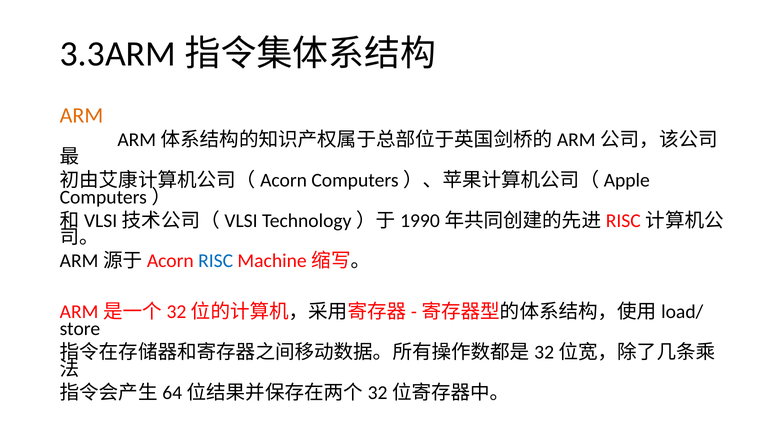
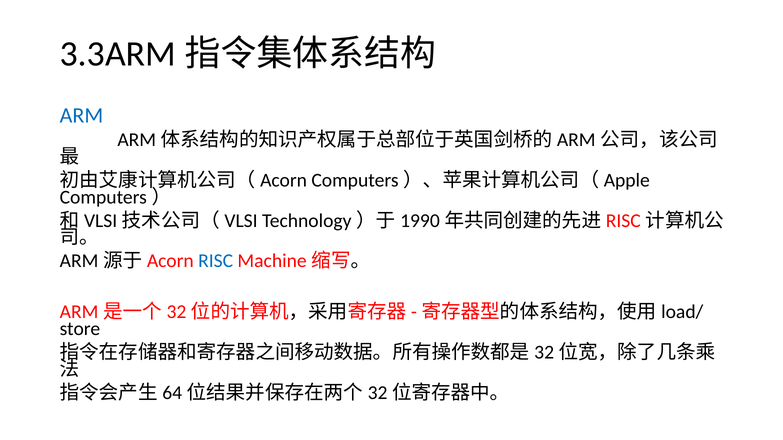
ARM colour: orange -> blue (81, 115)
